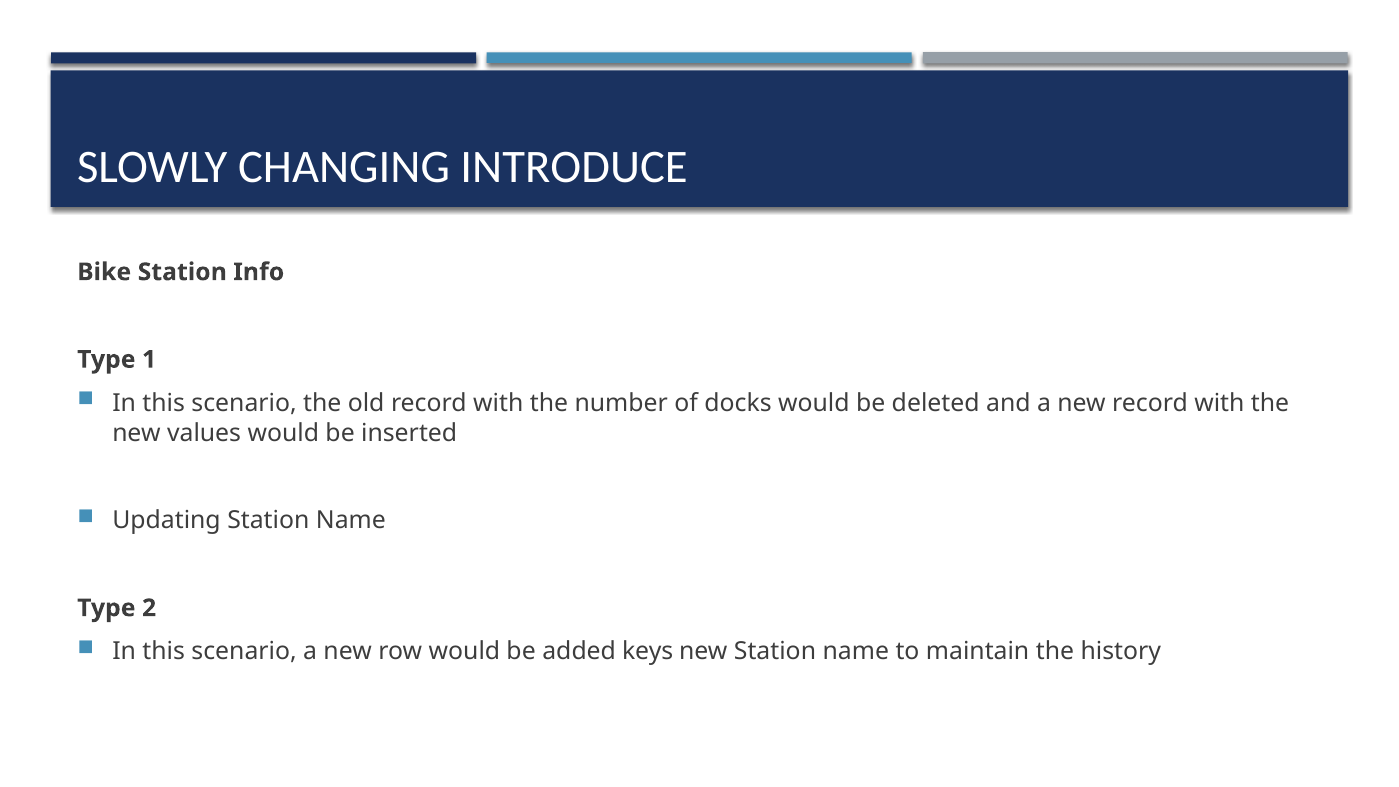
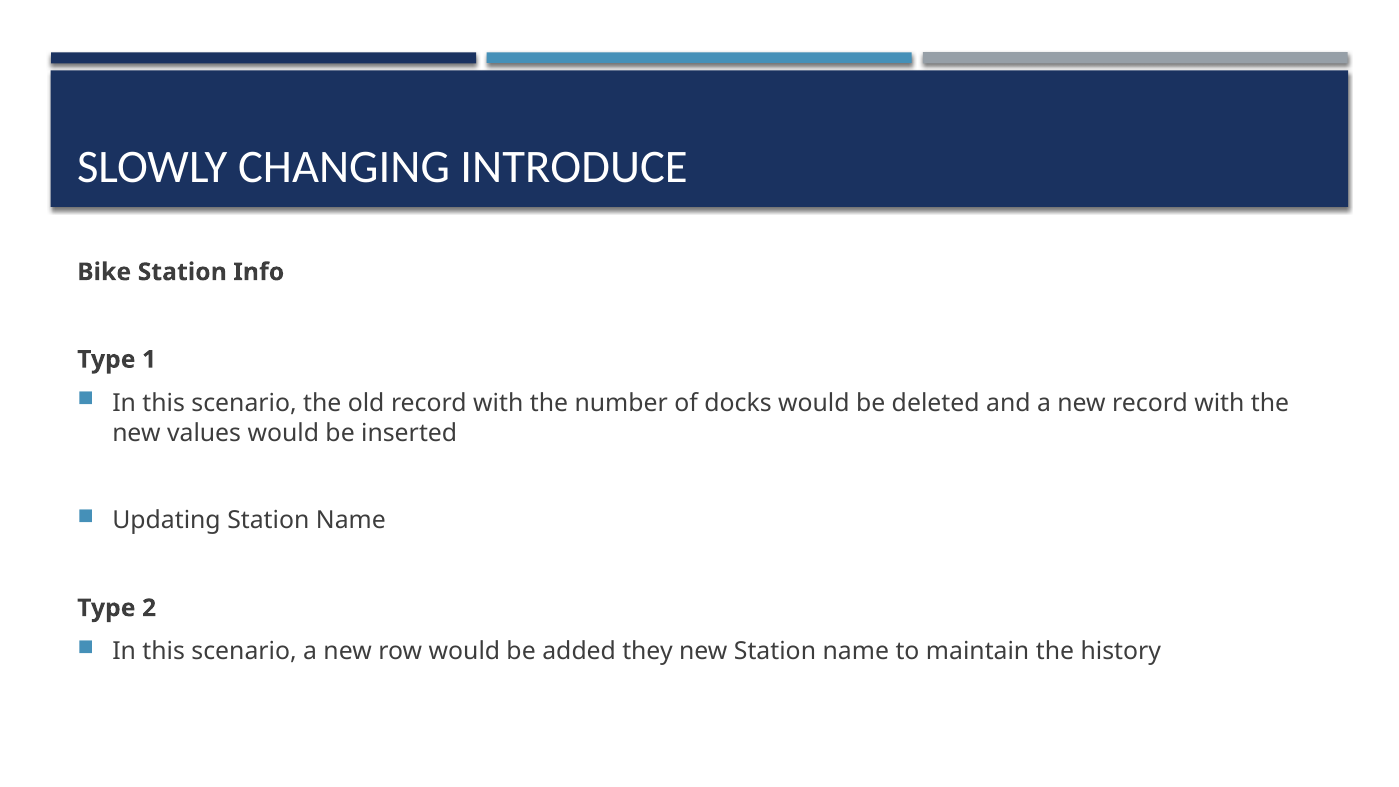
keys: keys -> they (648, 652)
